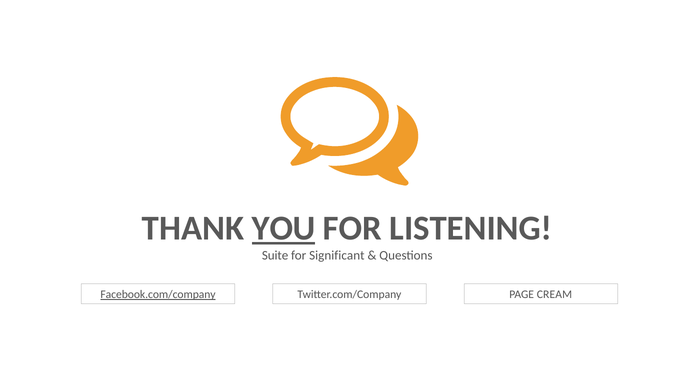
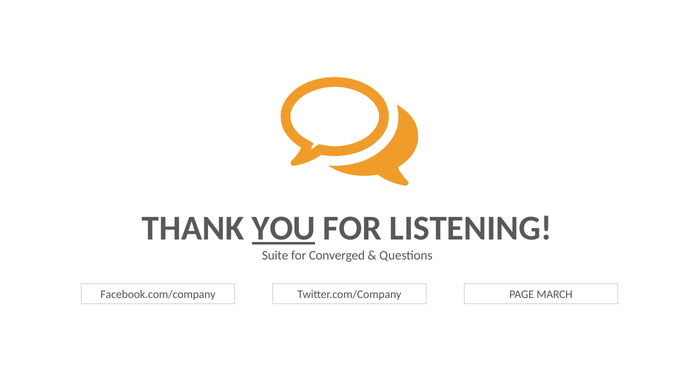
Significant: Significant -> Converged (337, 255)
Facebook.com/company underline: present -> none (158, 294)
CREAM: CREAM -> MARCH (555, 294)
